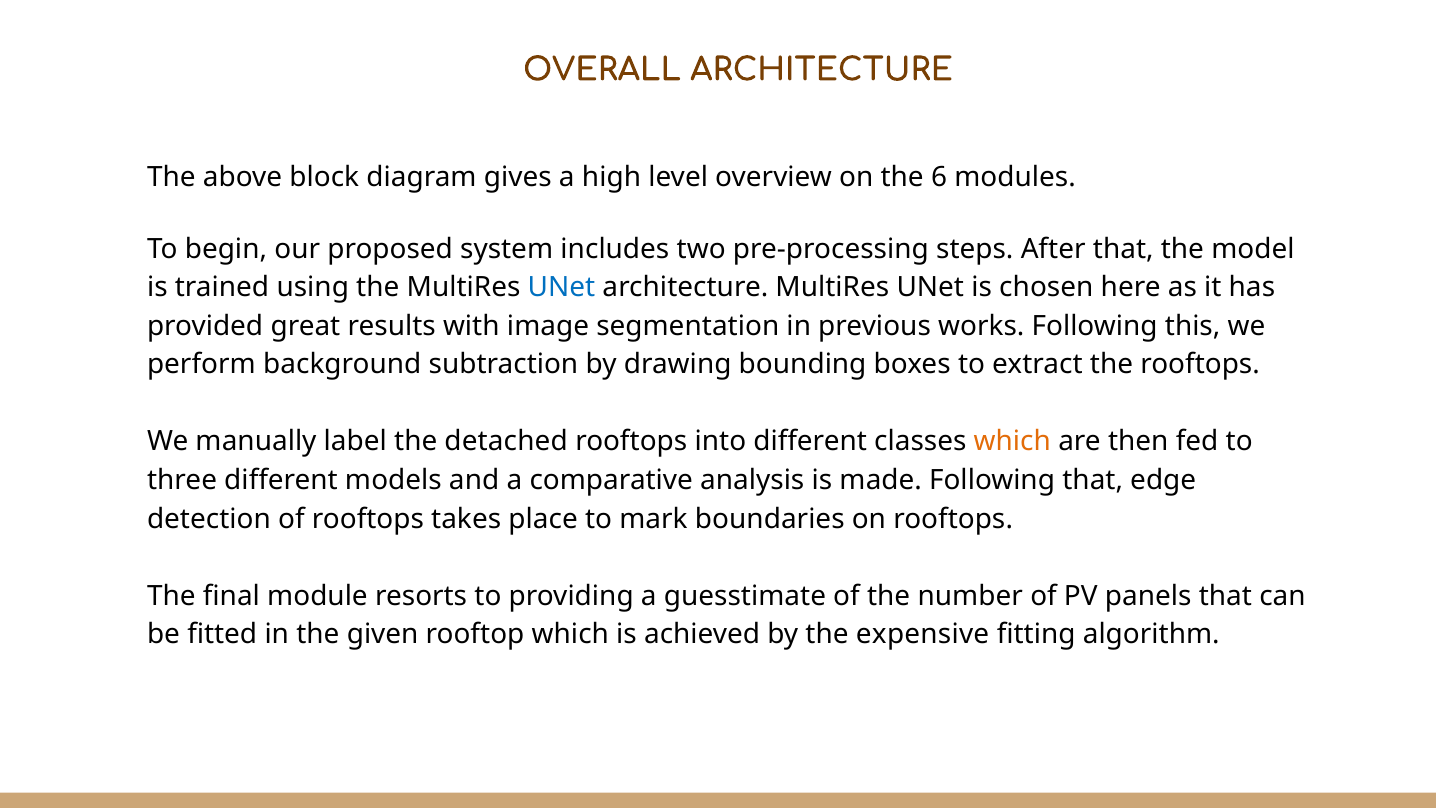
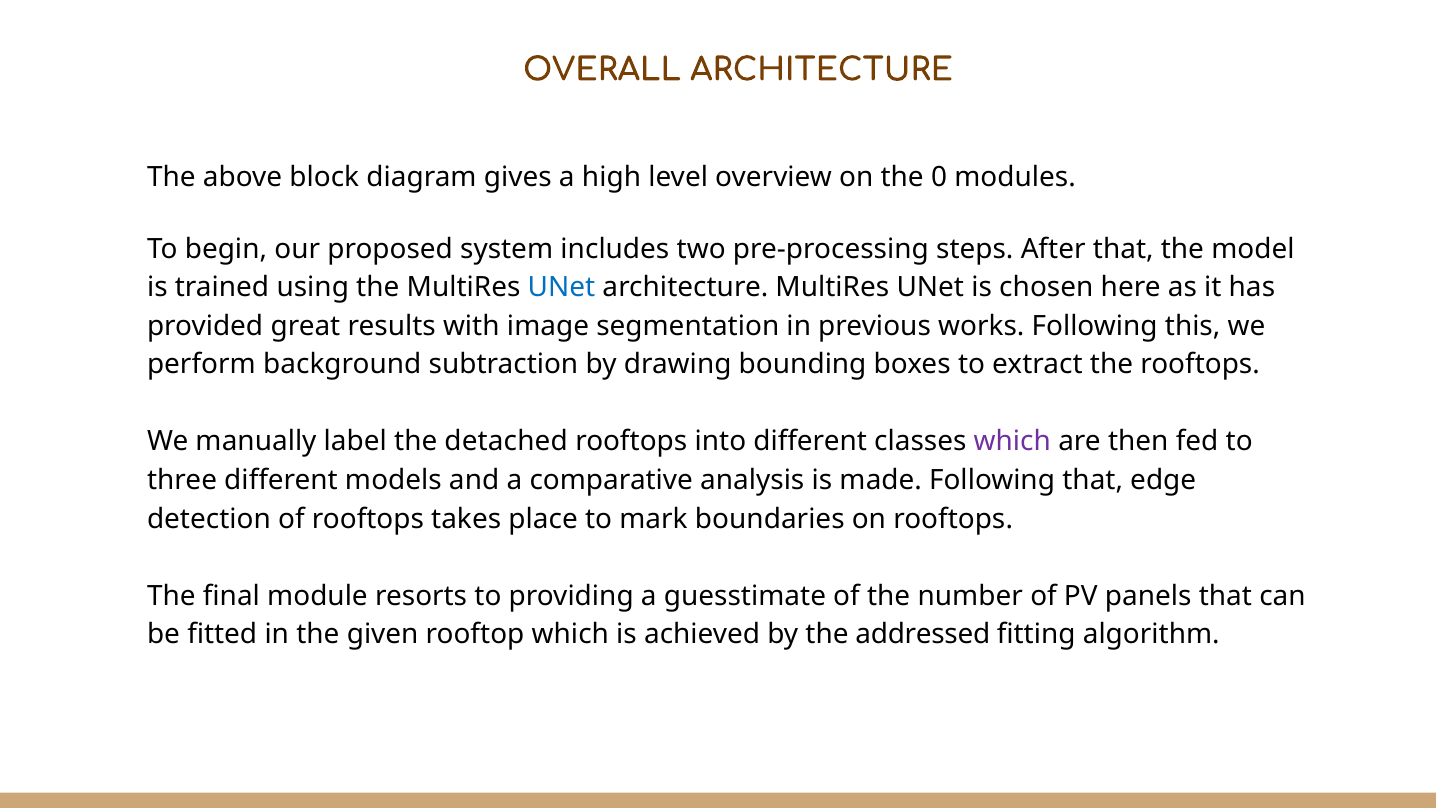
6: 6 -> 0 (939, 177)
which colour: orange -> purple (1012, 442)
expensive: expensive -> addressed (923, 634)
